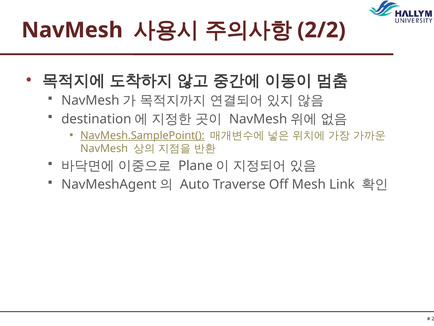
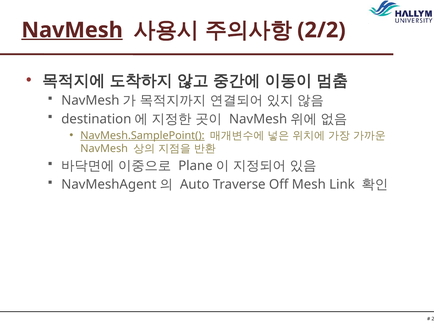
NavMesh underline: none -> present (72, 30)
